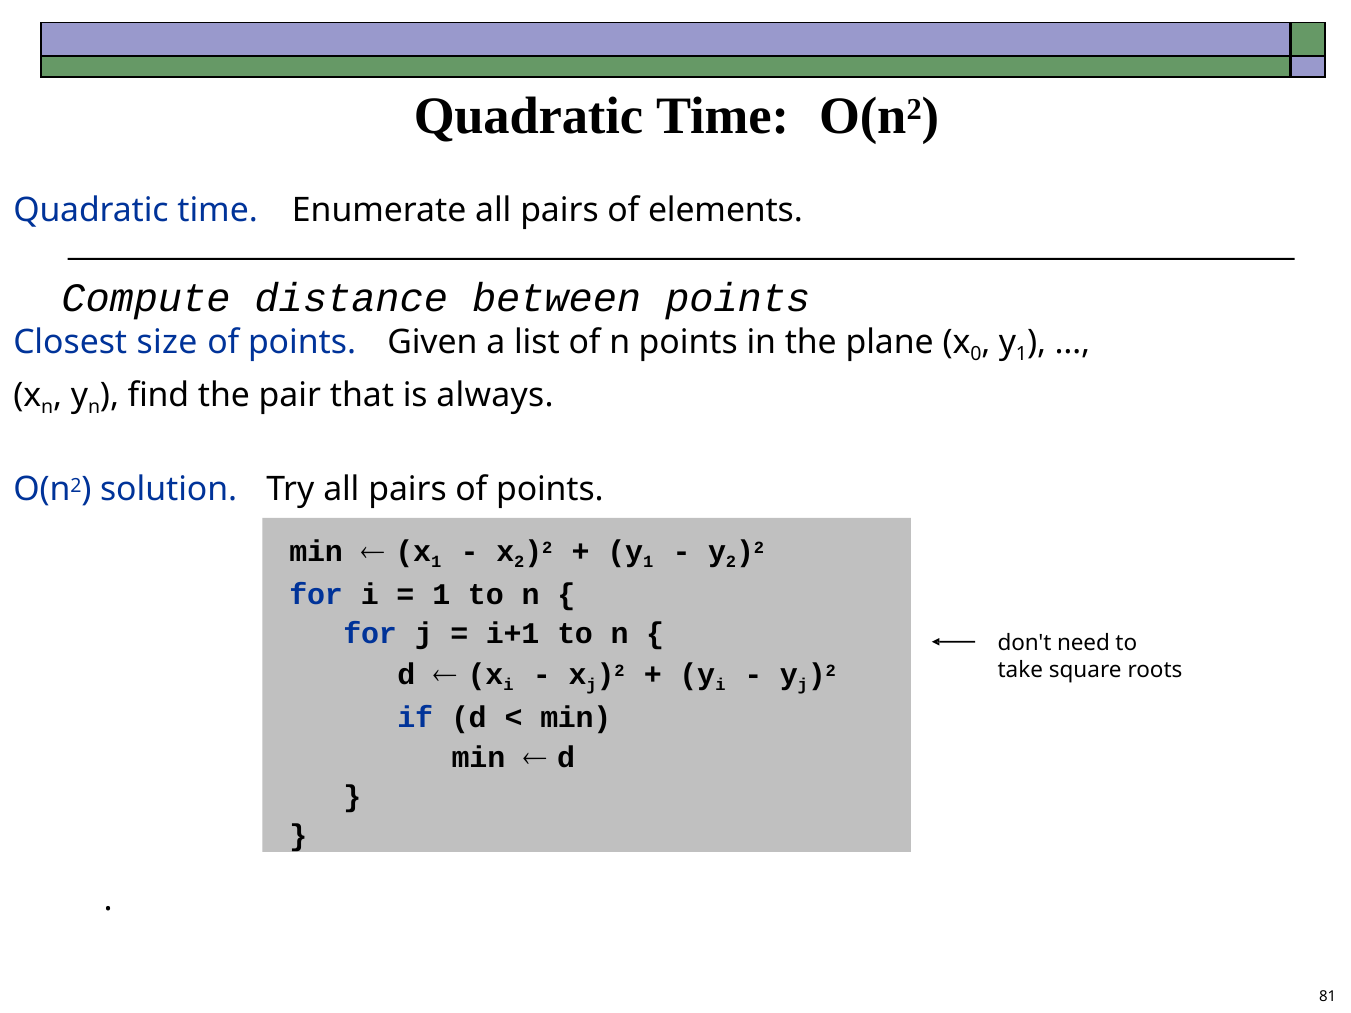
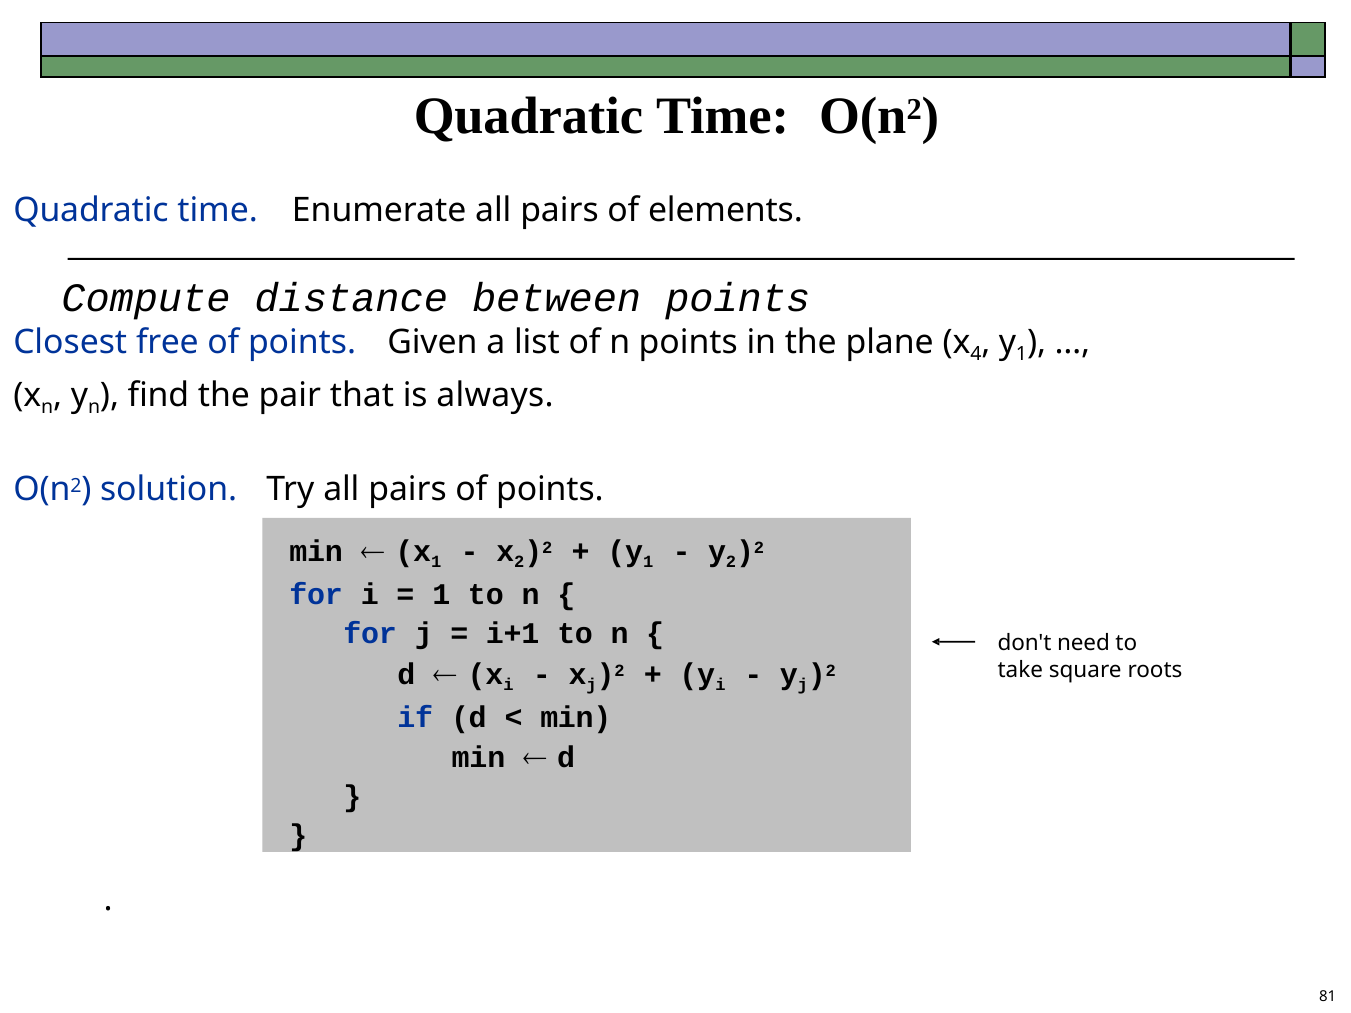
size: size -> free (167, 343)
0: 0 -> 4 (976, 355)
